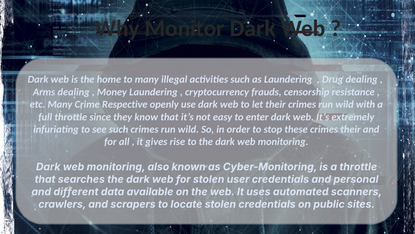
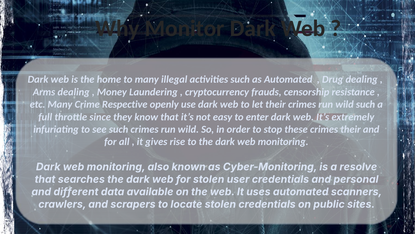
as Laundering: Laundering -> Automated (288, 79)
wild with: with -> such (366, 104)
a throttle: throttle -> resolve (358, 166)
